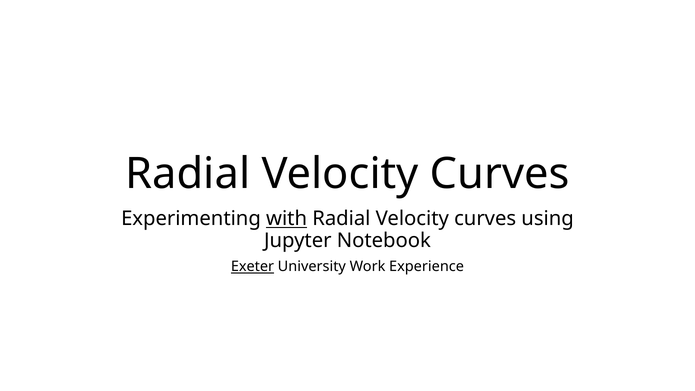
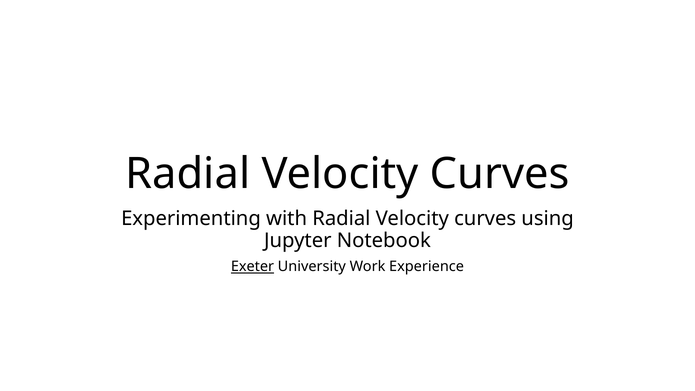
with underline: present -> none (287, 219)
